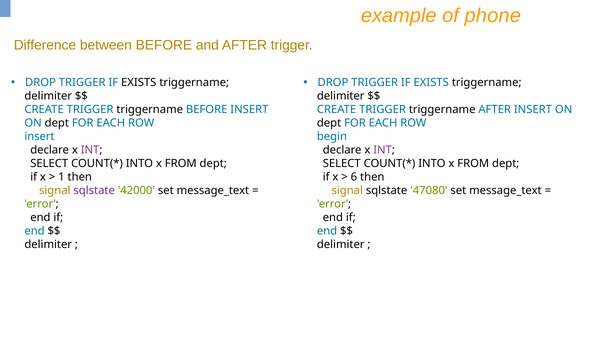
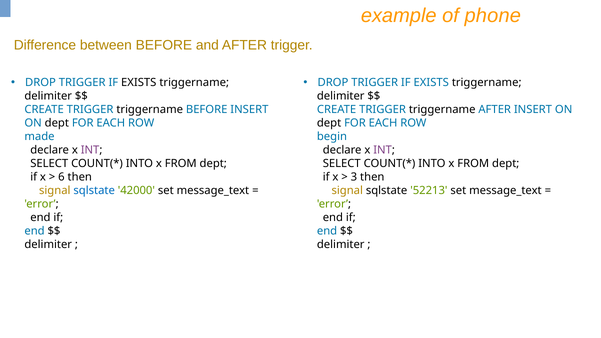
insert: insert -> made (39, 137)
1: 1 -> 6 (61, 177)
6: 6 -> 3 (354, 177)
sqlstate colour: purple -> blue (94, 191)
47080: 47080 -> 52213 (429, 191)
